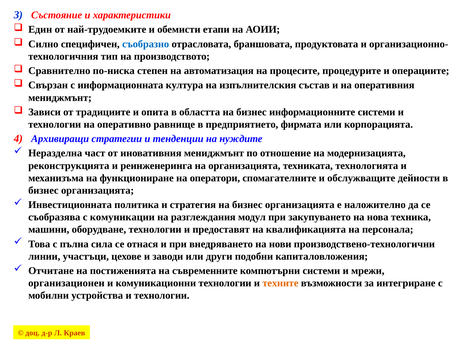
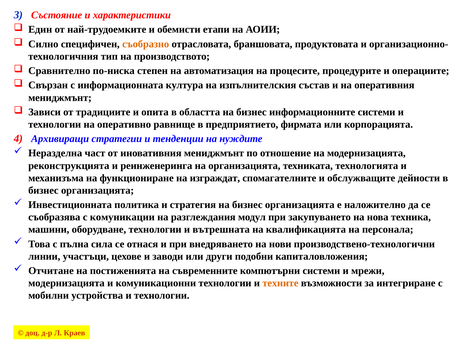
съобразно colour: blue -> orange (146, 44)
оператори: оператори -> изграждат (215, 178)
предоставят: предоставят -> вътрешната (221, 230)
организационен: организационен -> модернизацията (66, 283)
